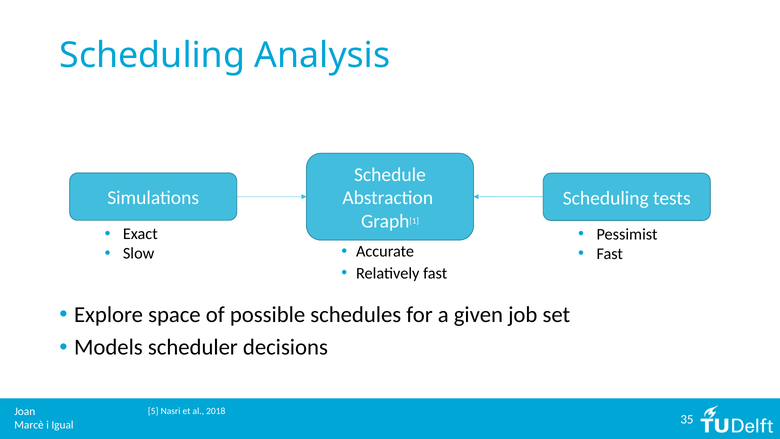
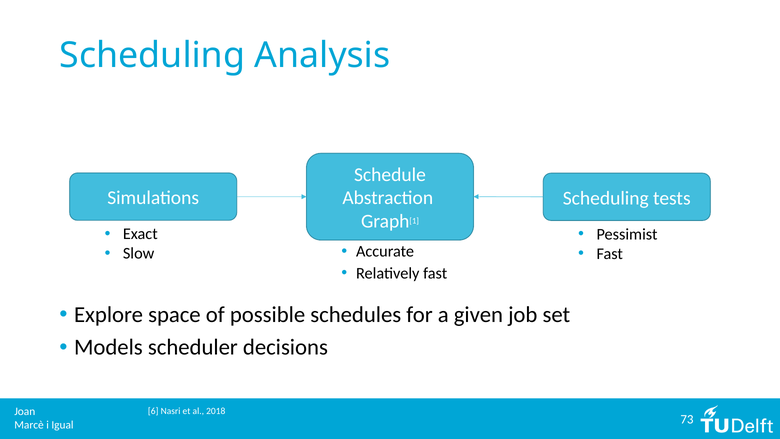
5: 5 -> 6 (153, 411)
35: 35 -> 73 (687, 419)
